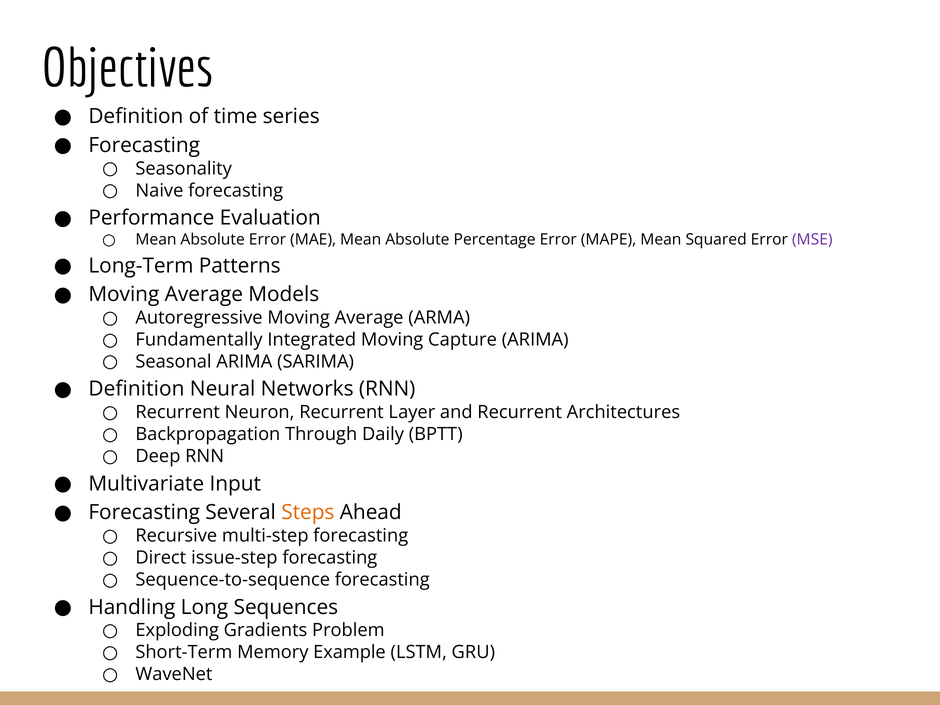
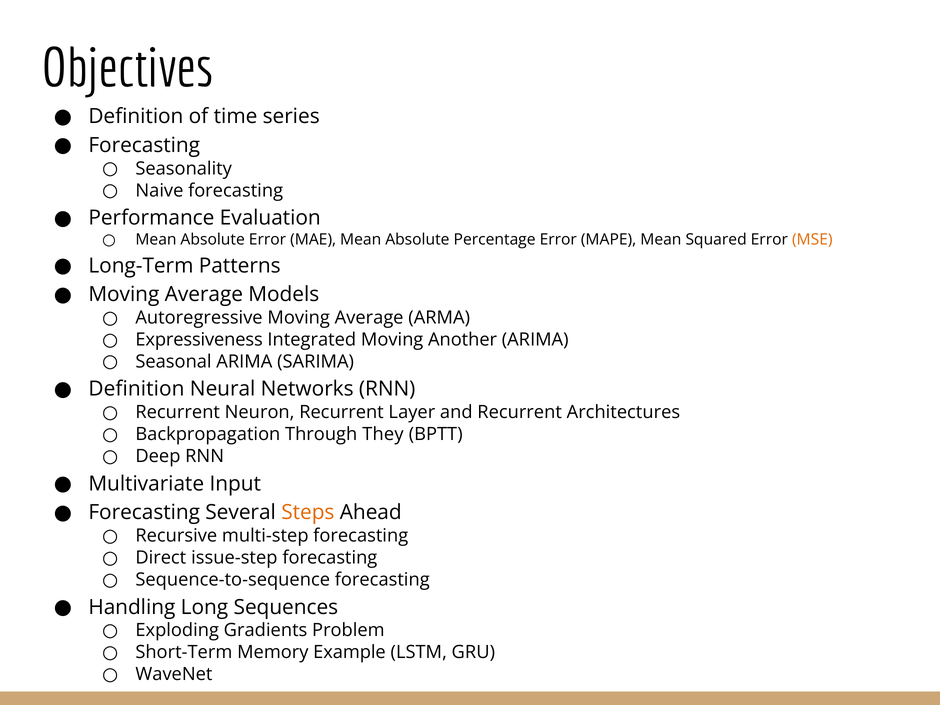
MSE colour: purple -> orange (812, 240)
Fundamentally: Fundamentally -> Expressiveness (199, 340)
Capture: Capture -> Another (463, 340)
Daily: Daily -> They (383, 434)
